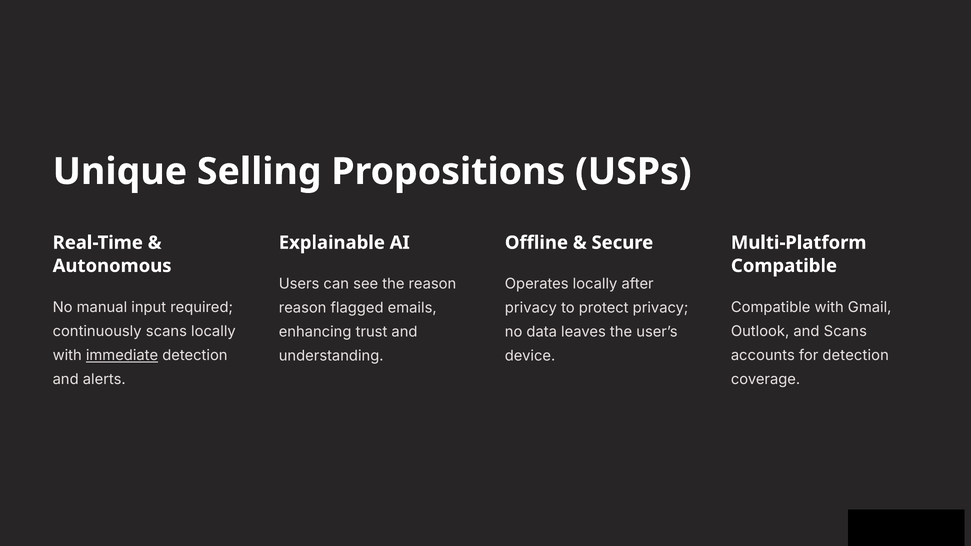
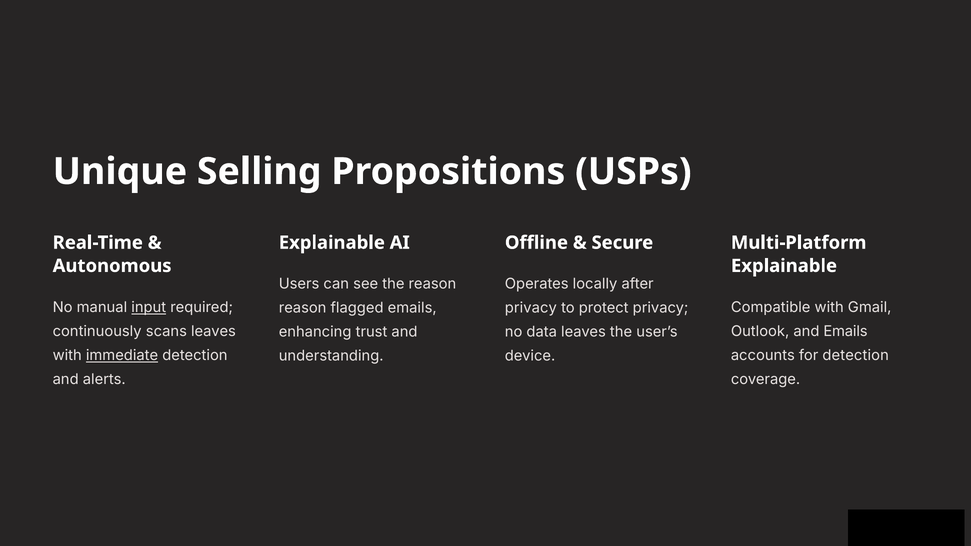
Compatible: Compatible -> Explainable (784, 266)
input underline: none -> present (149, 308)
scans locally: locally -> leaves (213, 332)
and Scans: Scans -> Emails (845, 332)
